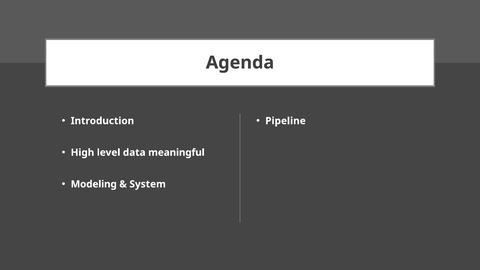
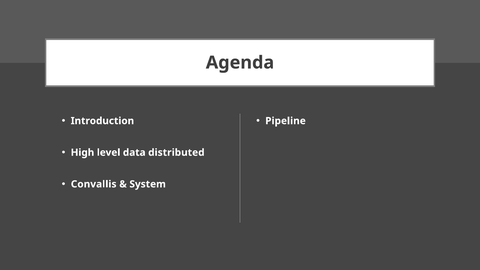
meaningful: meaningful -> distributed (176, 153)
Modeling: Modeling -> Convallis (94, 184)
